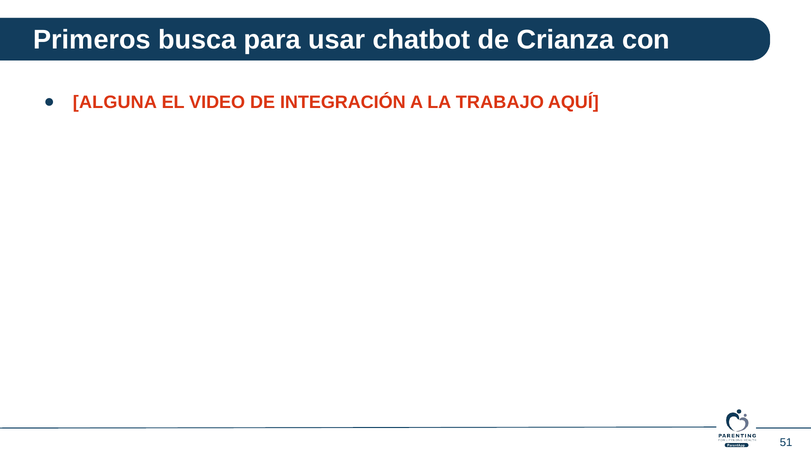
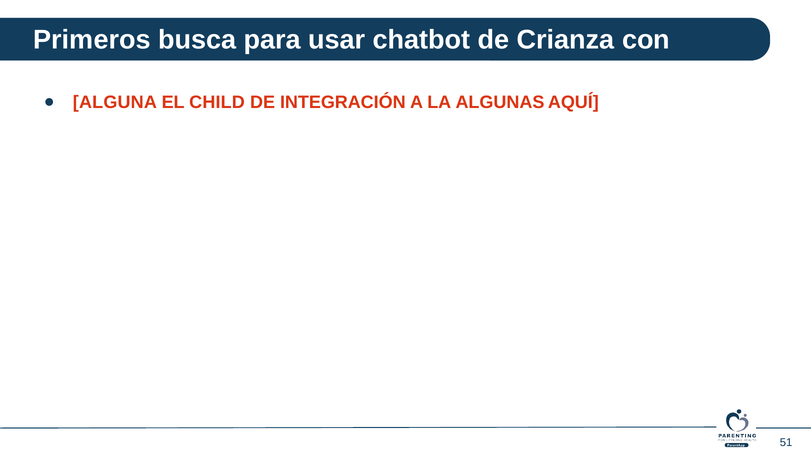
VIDEO: VIDEO -> CHILD (217, 102)
TRABAJO: TRABAJO -> ALGUNAS (500, 102)
